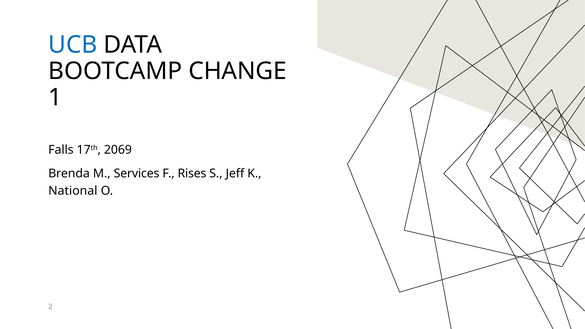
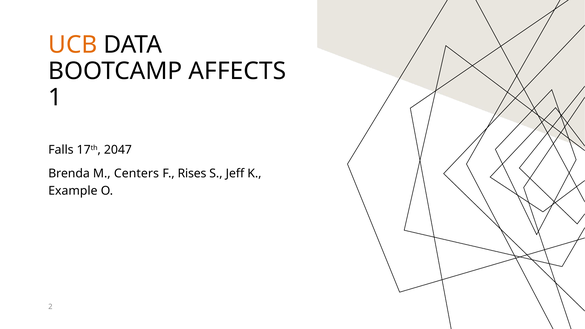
UCB colour: blue -> orange (73, 45)
CHANGE: CHANGE -> AFFECTS (237, 71)
2069: 2069 -> 2047 (118, 150)
Services: Services -> Centers (136, 173)
National: National -> Example (73, 191)
